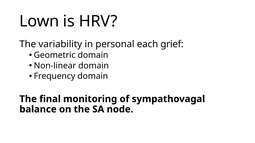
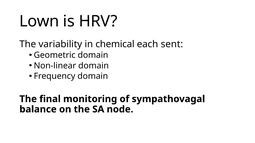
personal: personal -> chemical (115, 44)
grief: grief -> sent (172, 44)
